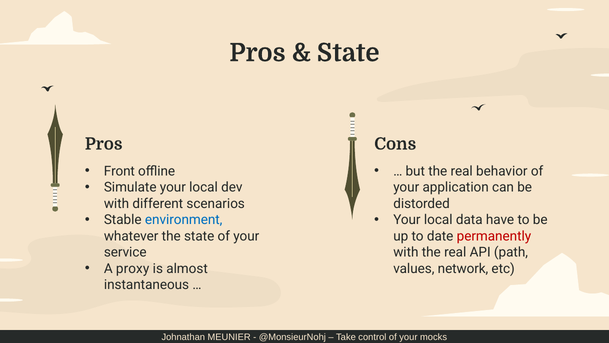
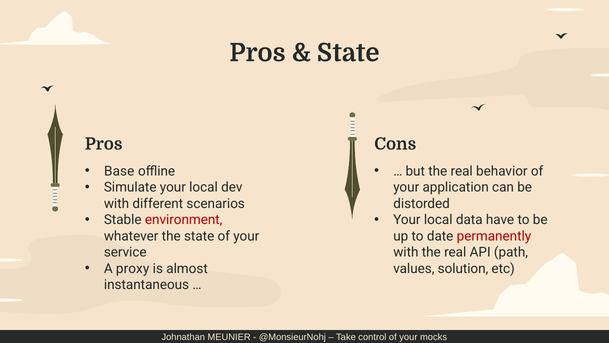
Front: Front -> Base (119, 171)
environment colour: blue -> red (184, 220)
network: network -> solution (463, 268)
